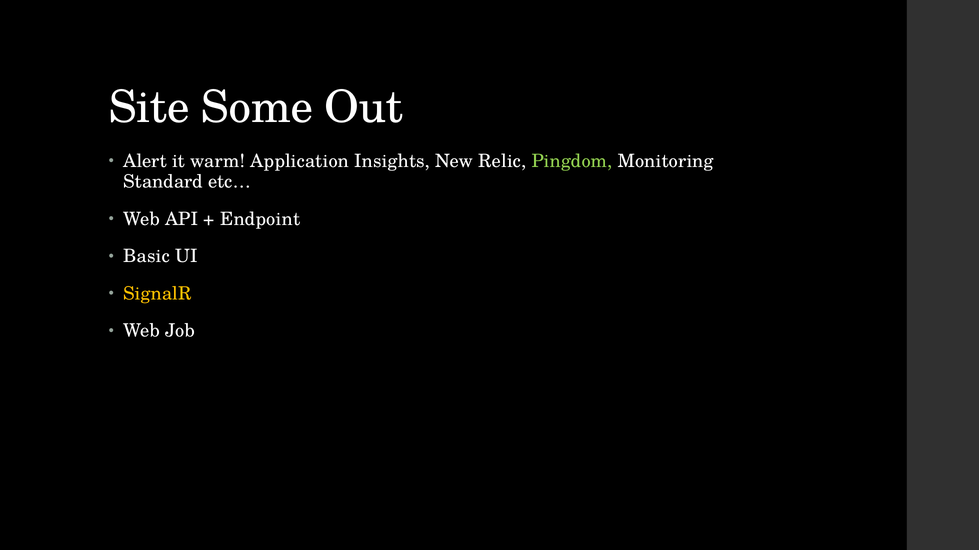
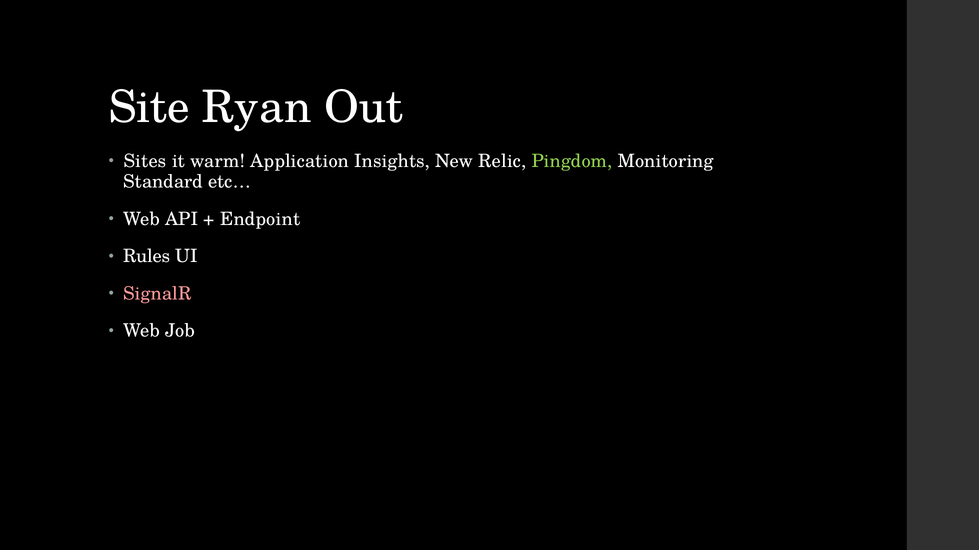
Some: Some -> Ryan (257, 108)
Alert: Alert -> Sites (145, 161)
Basic: Basic -> Rules (147, 257)
SignalR colour: yellow -> pink (157, 294)
